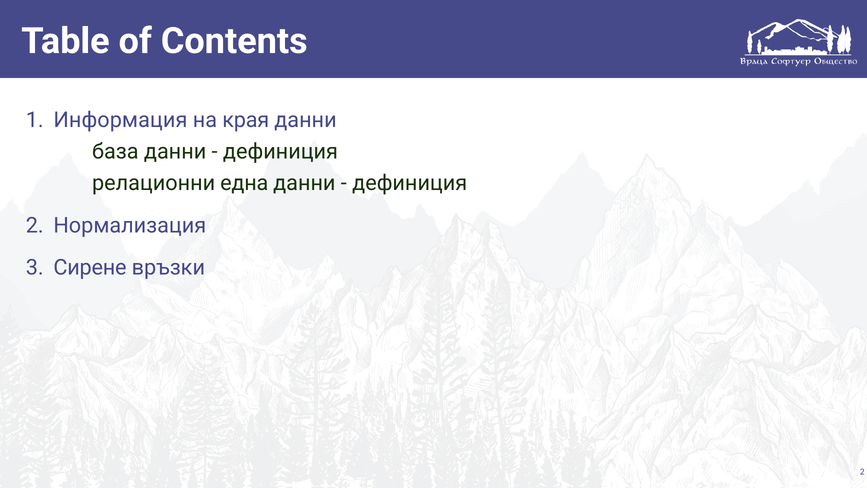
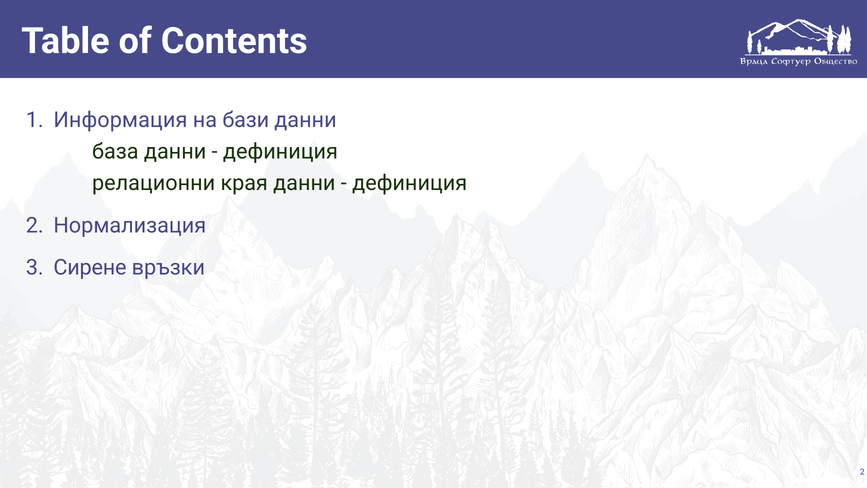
края: края -> бази (246, 120)
една: една -> края (244, 183)
